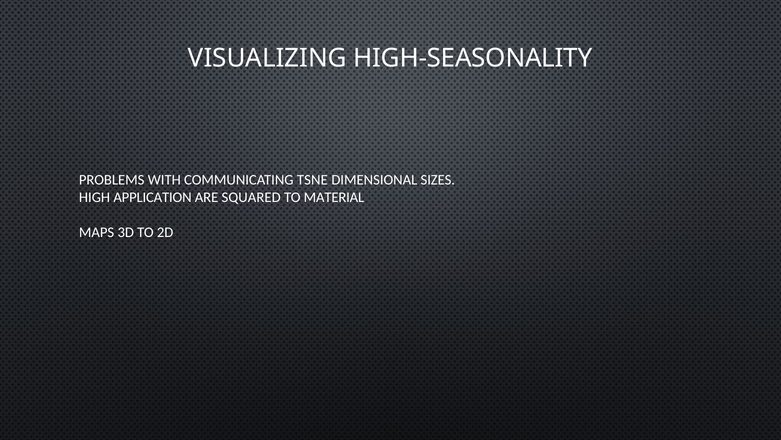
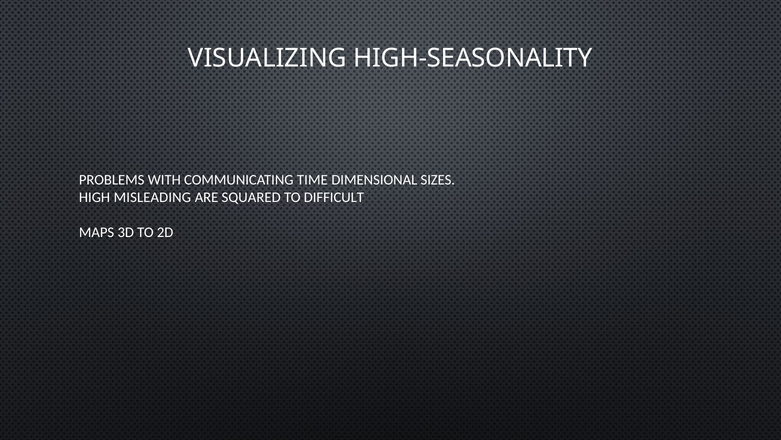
TSNE: TSNE -> TIME (312, 180)
APPLICATION: APPLICATION -> MISLEADING (152, 197)
MATERIAL: MATERIAL -> DIFFICULT (334, 197)
